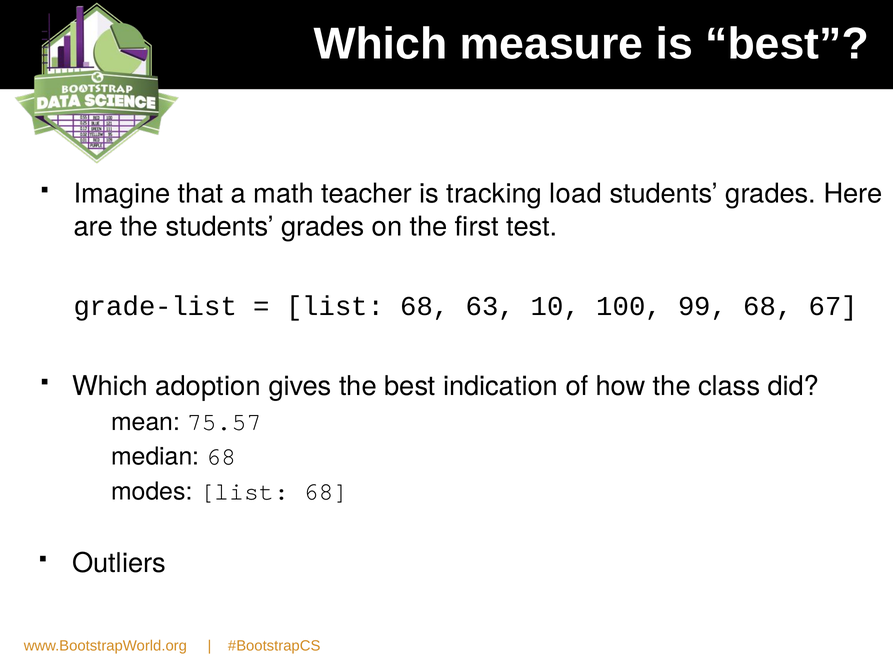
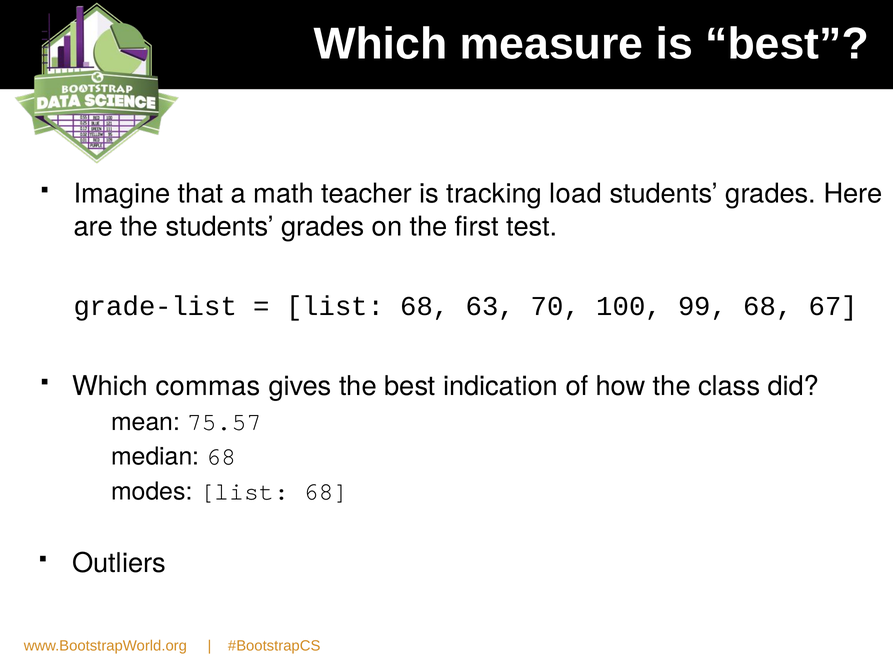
10: 10 -> 70 (556, 307)
adoption: adoption -> commas (208, 387)
